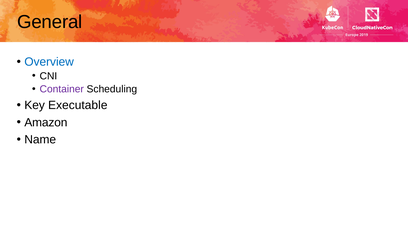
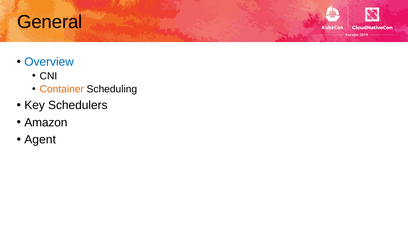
Container colour: purple -> orange (62, 89)
Executable: Executable -> Schedulers (78, 105)
Name: Name -> Agent (40, 139)
